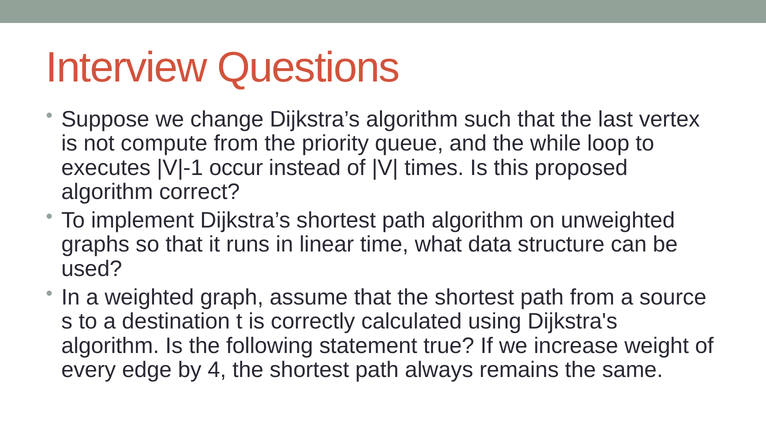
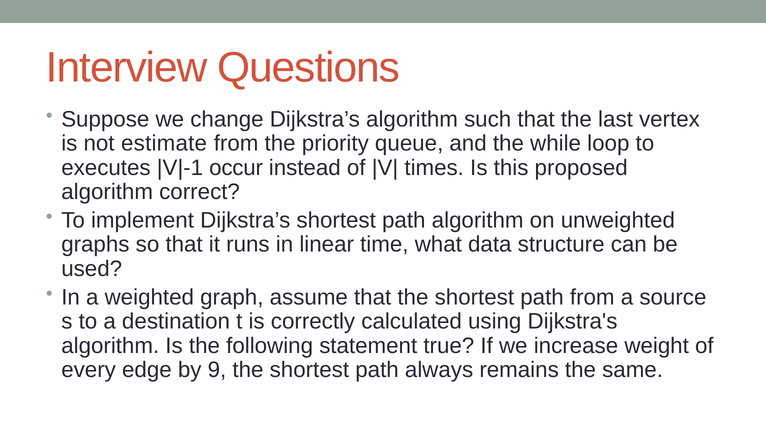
compute: compute -> estimate (164, 143)
4: 4 -> 9 (217, 370)
